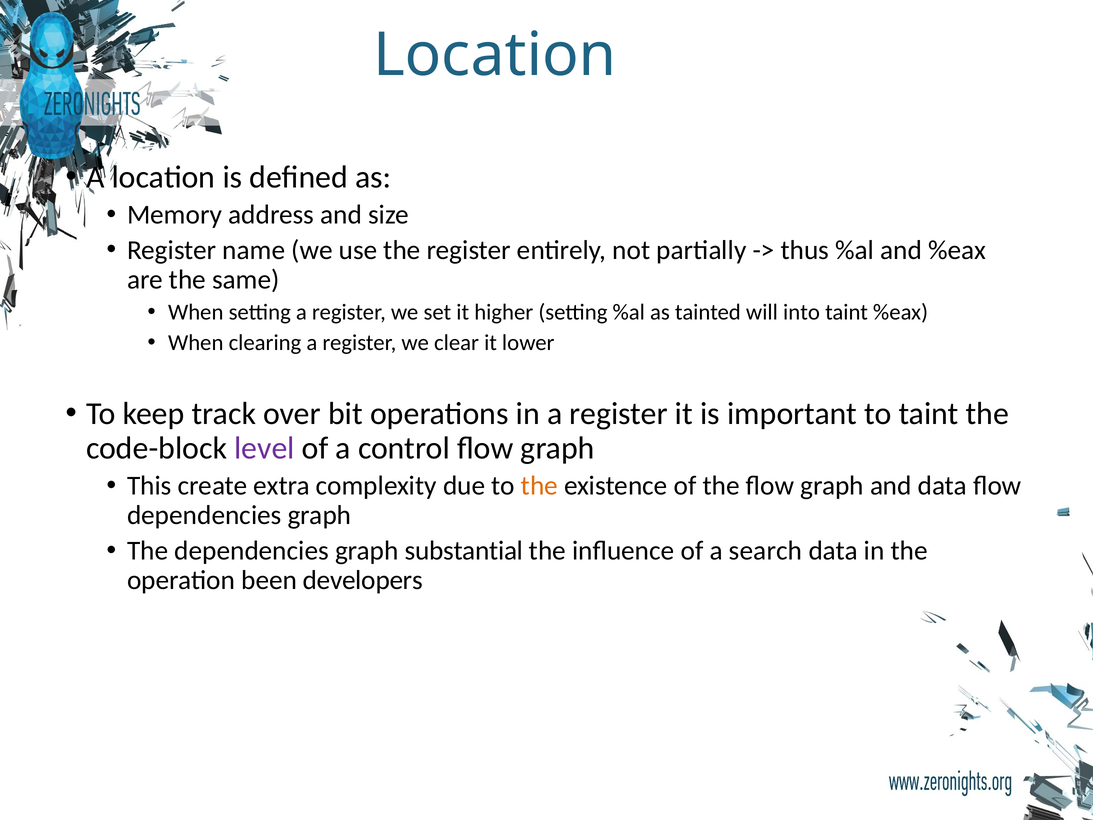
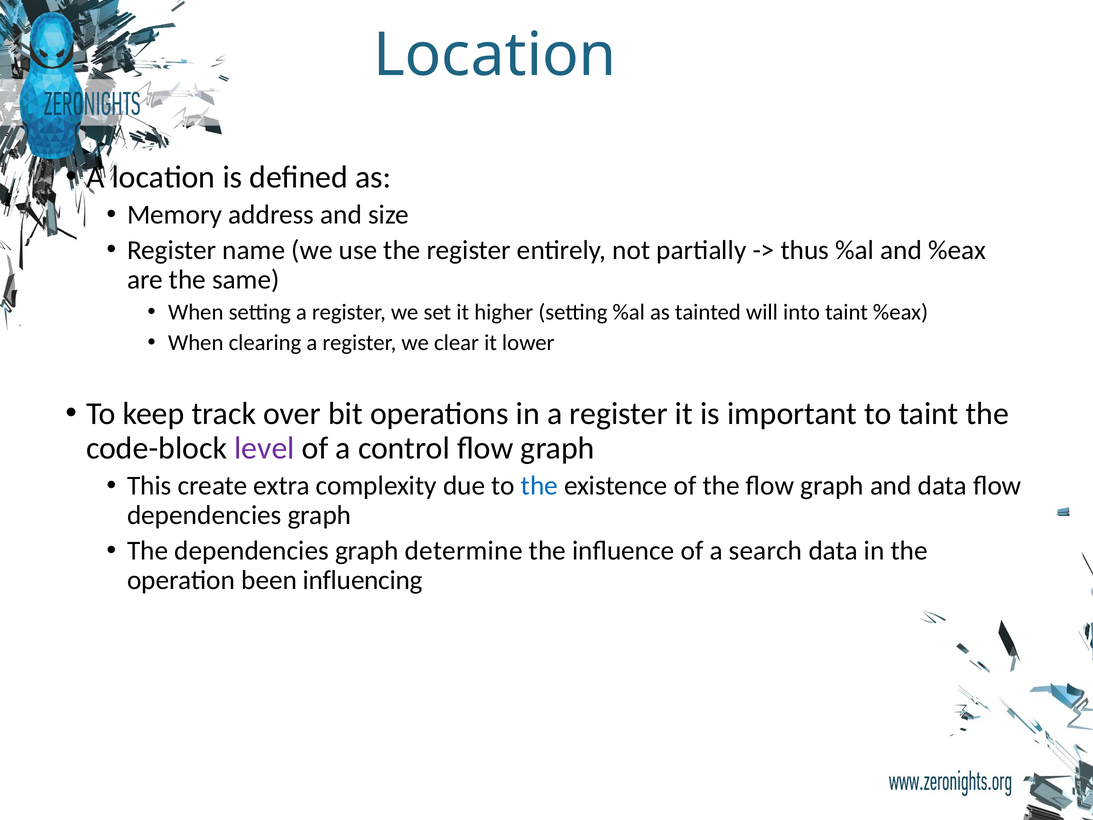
the colour: orange -> blue (539, 486)
substantial: substantial -> determine (464, 550)
developers: developers -> influencing (363, 580)
